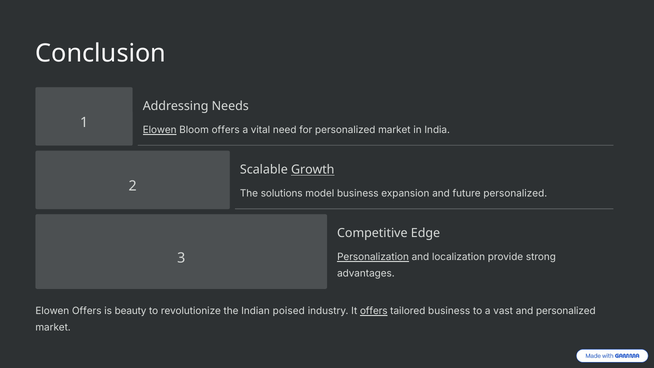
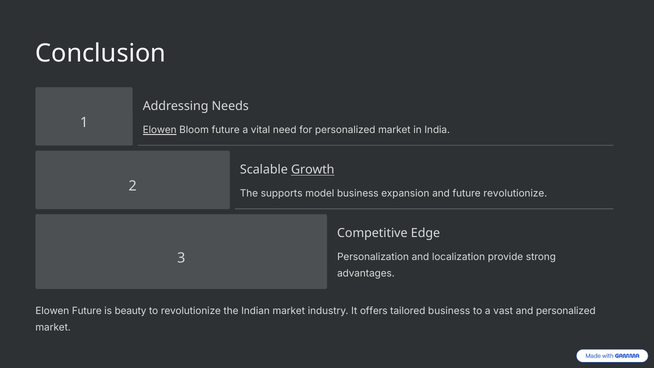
Bloom offers: offers -> future (226, 130)
solutions: solutions -> supports (282, 194)
future personalized: personalized -> revolutionize (515, 194)
Personalization underline: present -> none (373, 257)
Elowen Offers: Offers -> Future (87, 311)
Indian poised: poised -> market (289, 311)
offers underline: present -> none (374, 311)
